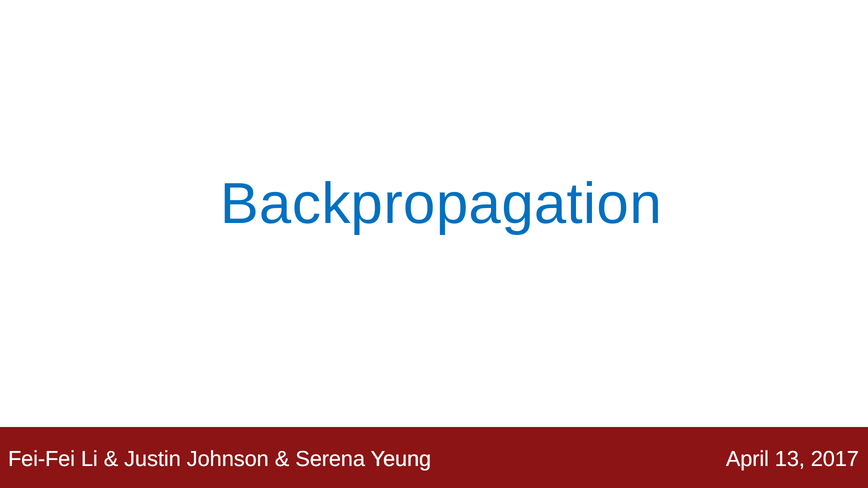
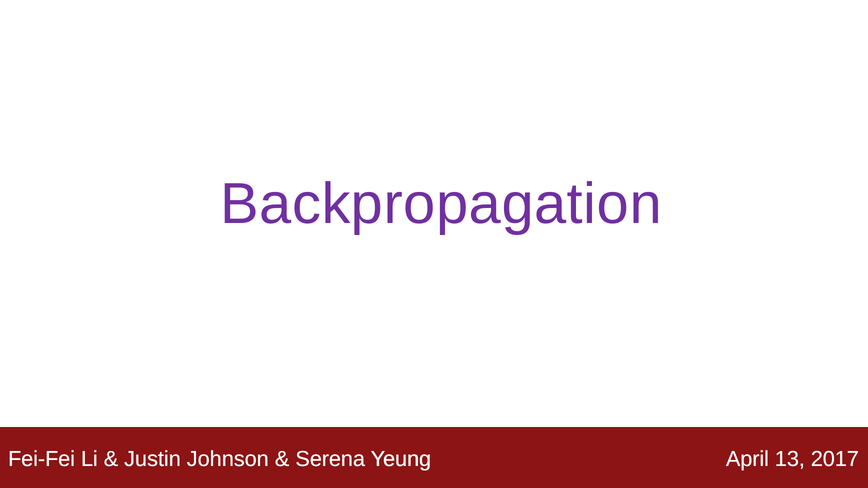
Backpropagation colour: blue -> purple (441, 204)
